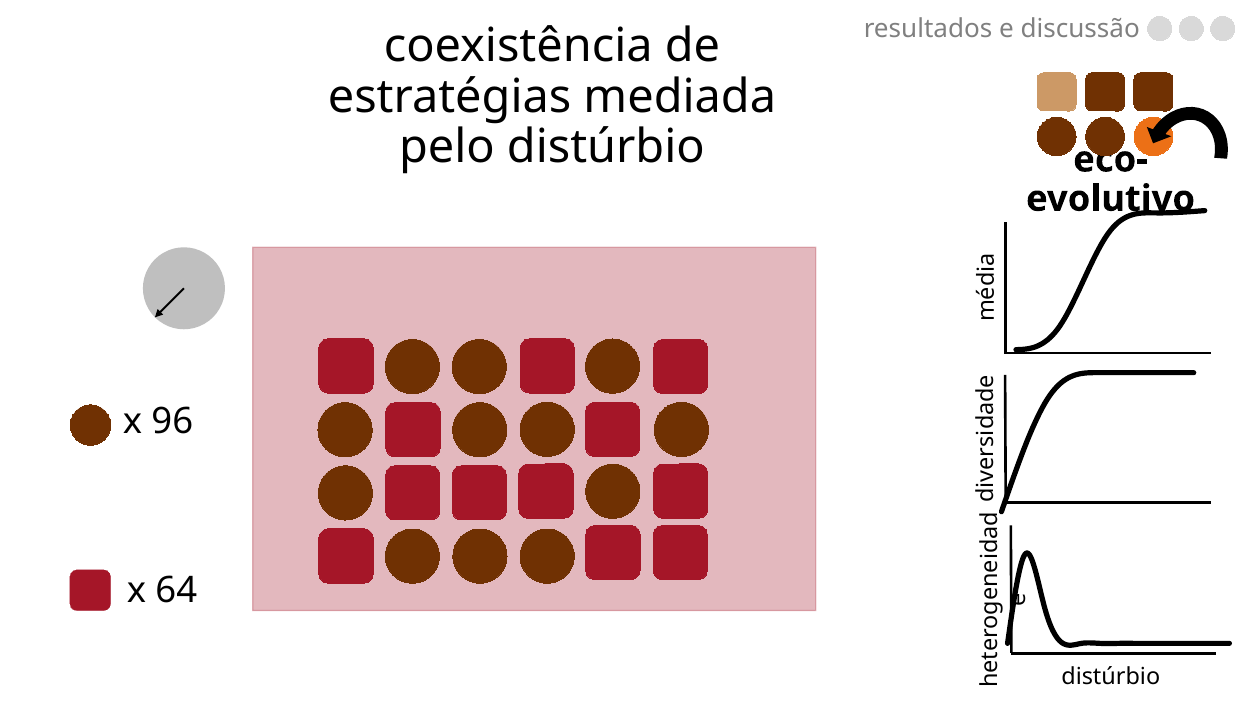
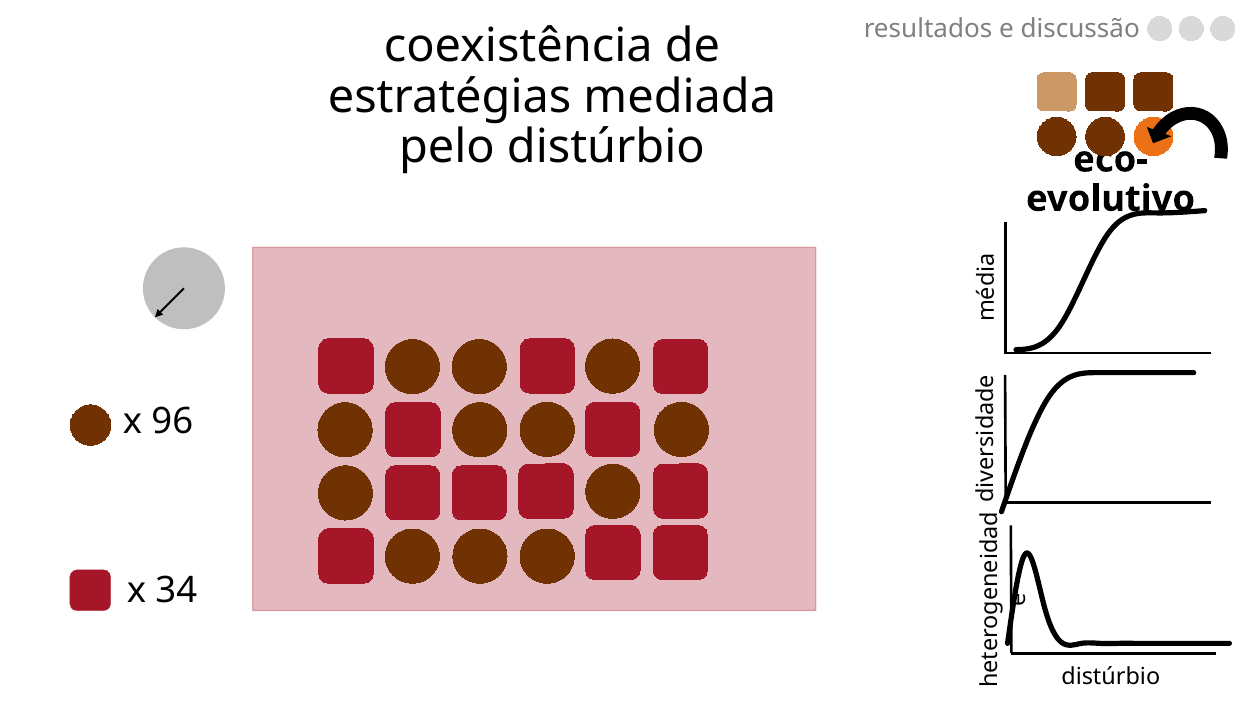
64: 64 -> 34 (176, 590)
